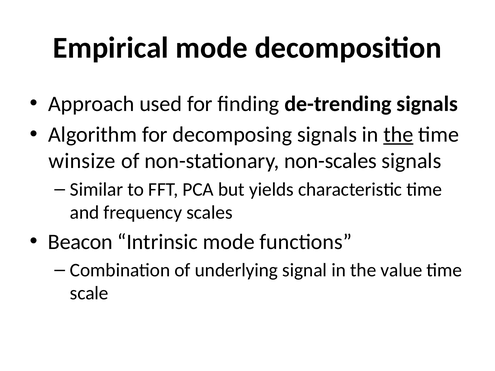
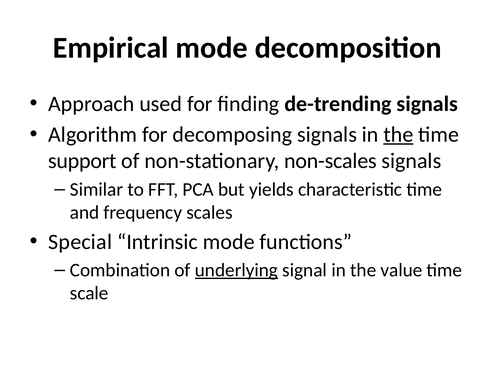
winsize: winsize -> support (82, 161)
Beacon: Beacon -> Special (80, 242)
underlying underline: none -> present (236, 270)
